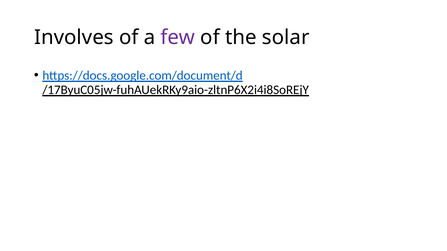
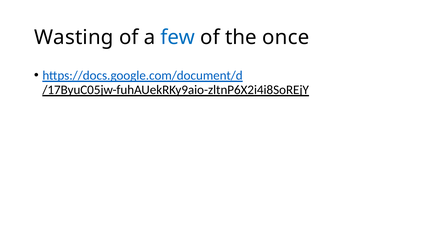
Involves: Involves -> Wasting (74, 38)
few colour: purple -> blue (178, 38)
solar: solar -> once (286, 38)
